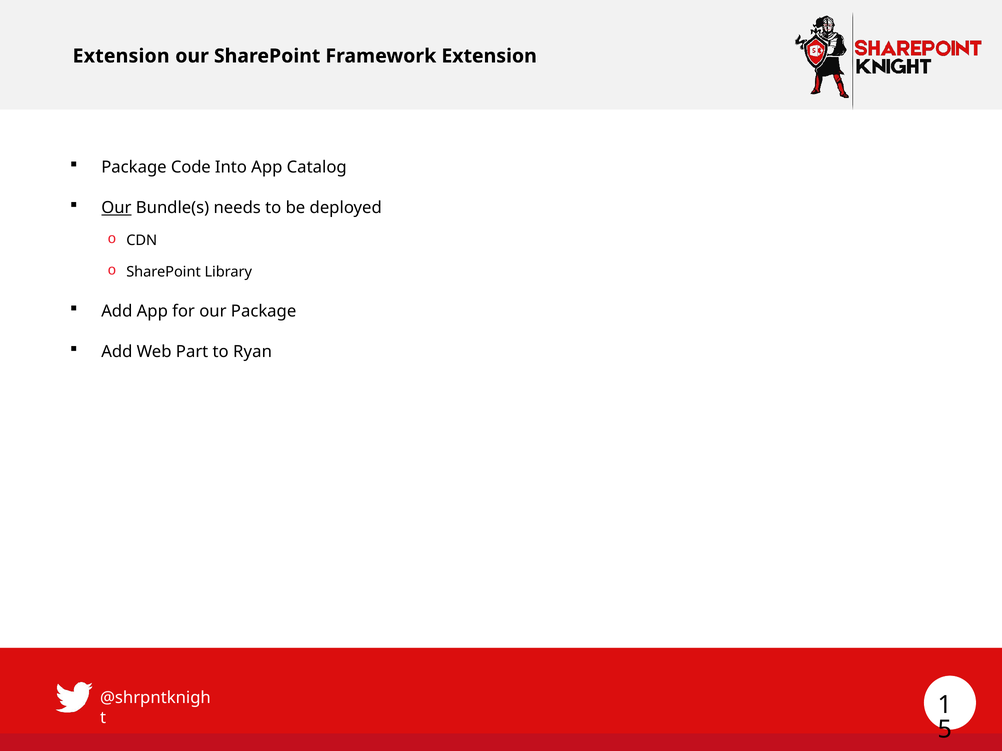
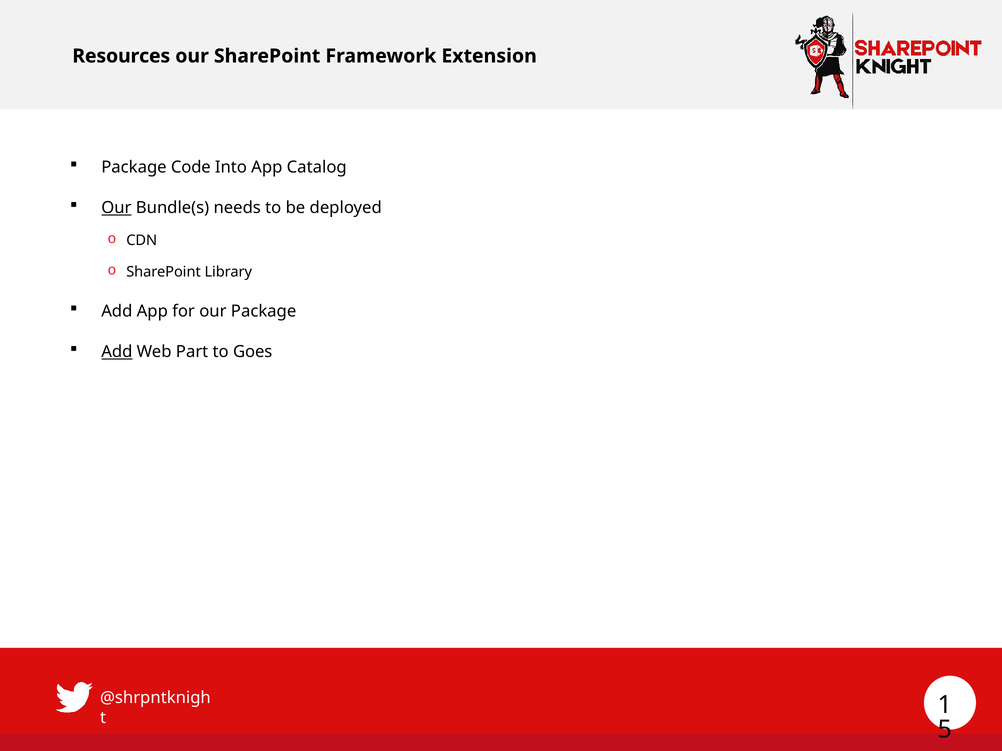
Extension: Extension -> Resources (121, 56)
Add underline: none -> present (117, 352)
Ryan: Ryan -> Goes (253, 352)
